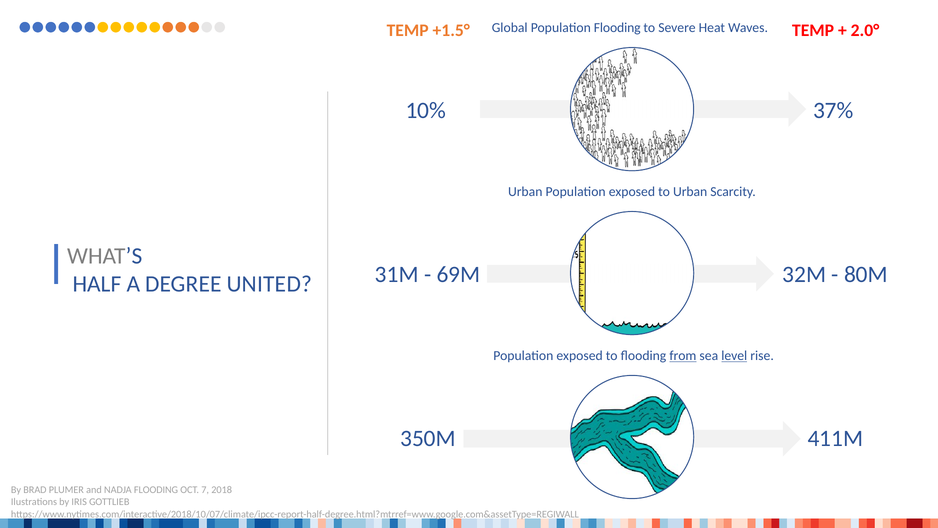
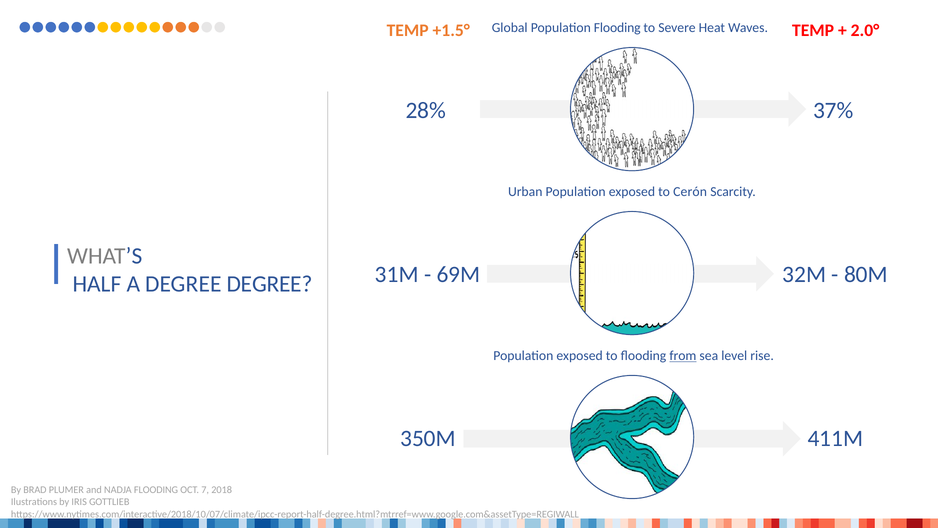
10%: 10% -> 28% (426, 110)
to Urban: Urban -> Cerón (690, 192)
DEGREE UNITED: UNITED -> DEGREE (270, 284)
level underline: present -> none (734, 356)
